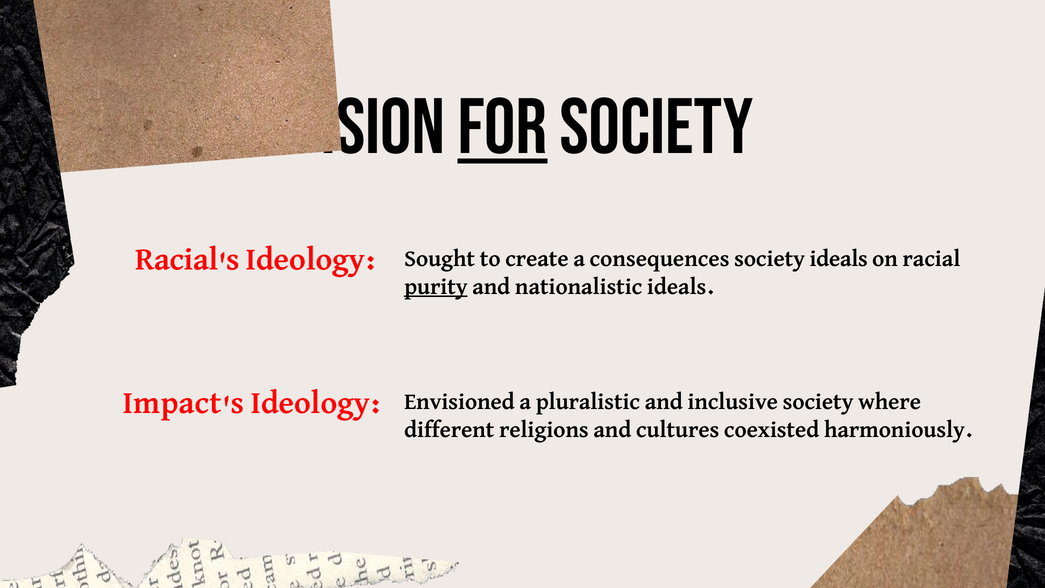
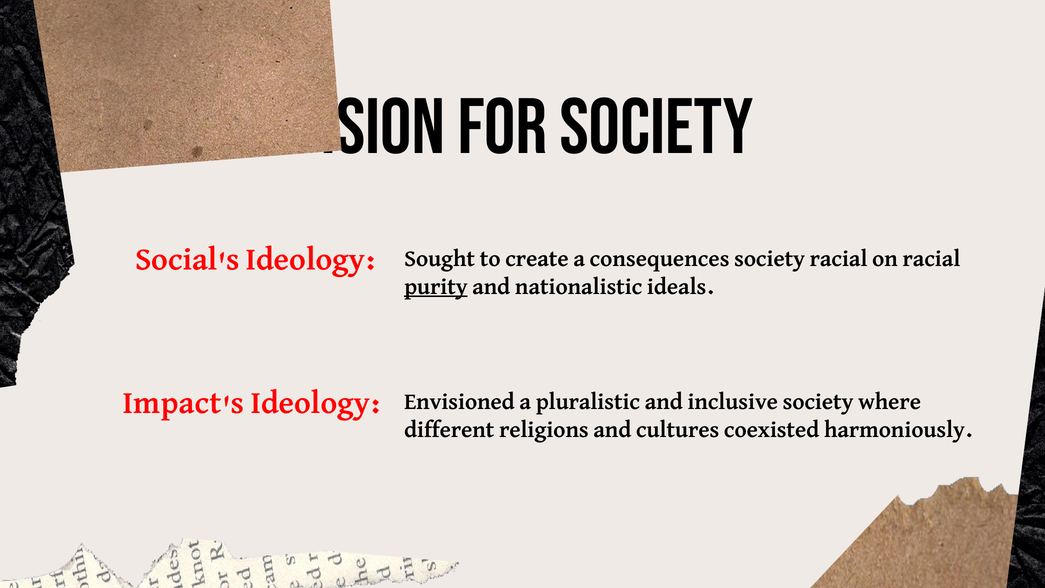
for underline: present -> none (502, 127)
Racial's: Racial's -> Social's (187, 259)
society ideals: ideals -> racial (839, 258)
